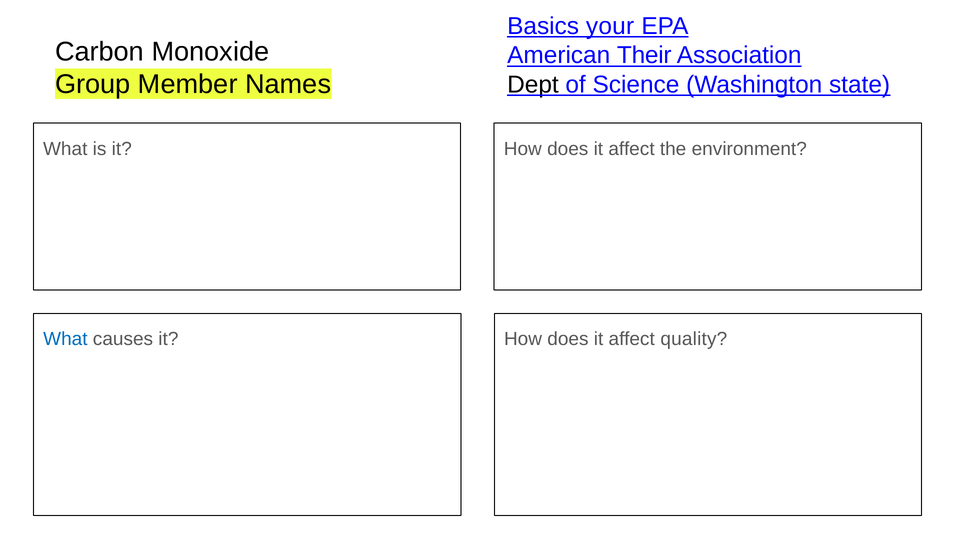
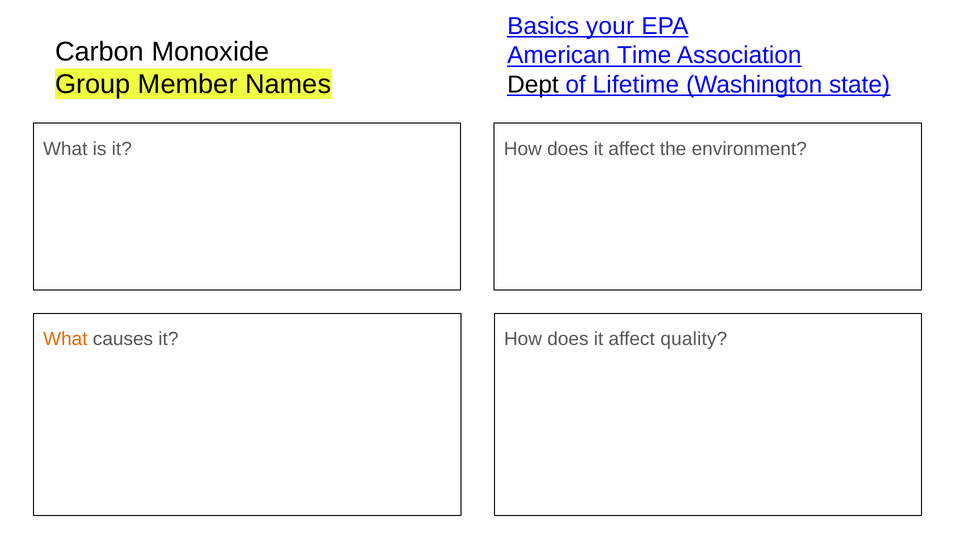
Their: Their -> Time (644, 55)
Science: Science -> Lifetime (636, 85)
What colour: blue -> orange (65, 340)
